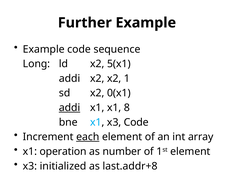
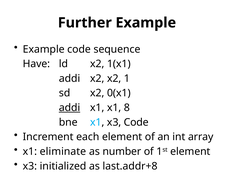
Long: Long -> Have (36, 64)
5(x1: 5(x1 -> 1(x1 (119, 64)
each underline: present -> none (88, 136)
operation: operation -> eliminate (63, 151)
